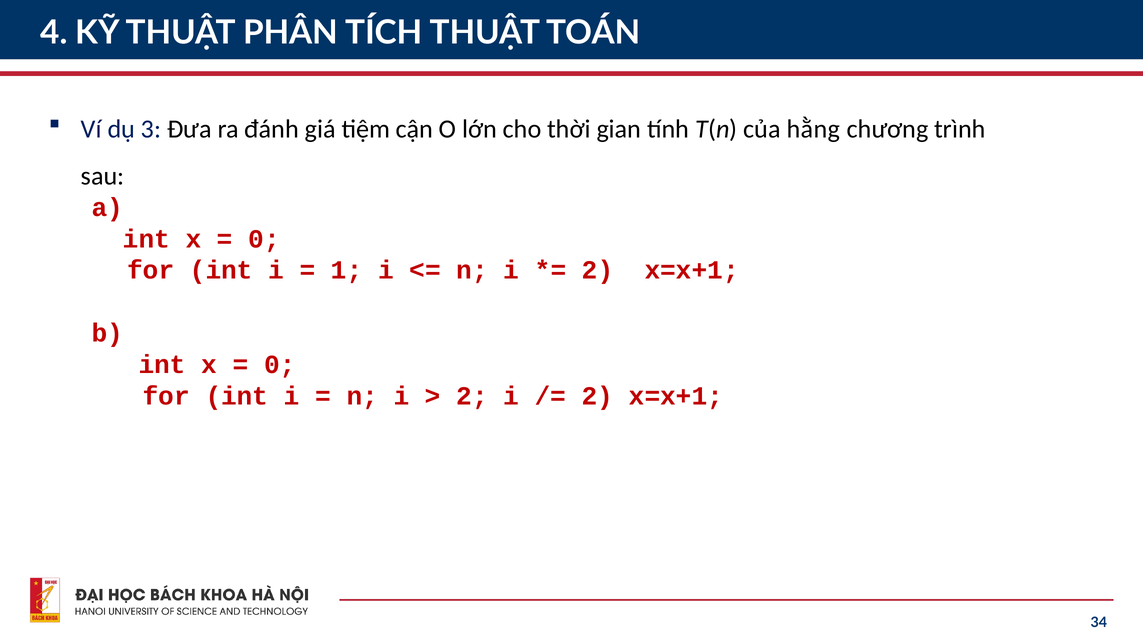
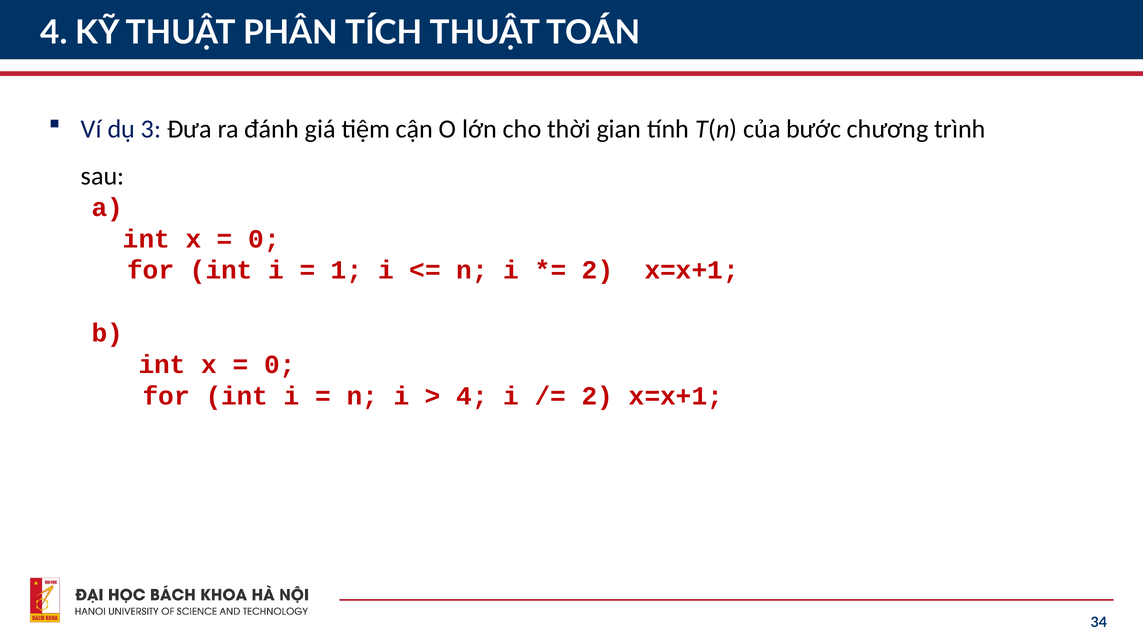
hằng: hằng -> bước (814, 129)
2: 2 -> 4 (472, 396)
